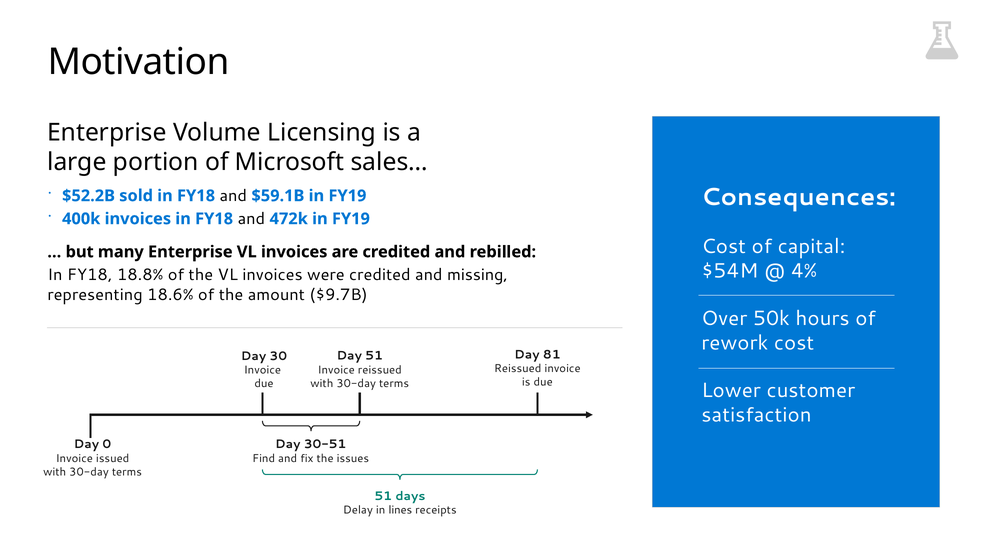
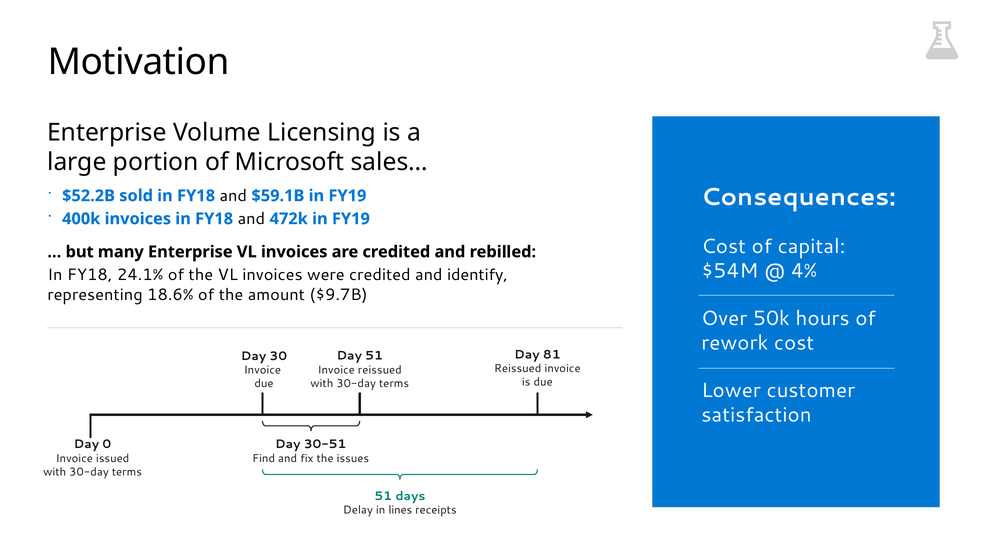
18.8%: 18.8% -> 24.1% (140, 275)
missing: missing -> identify (477, 275)
